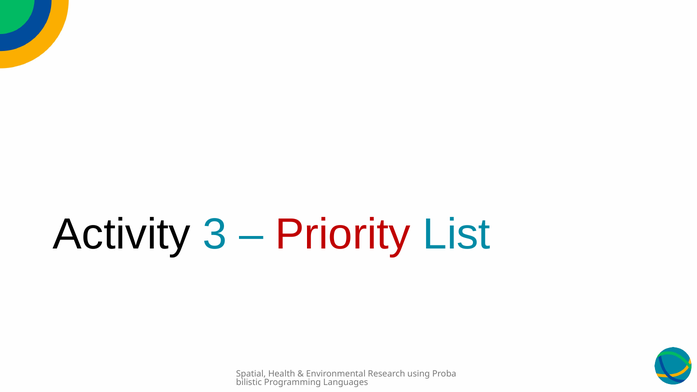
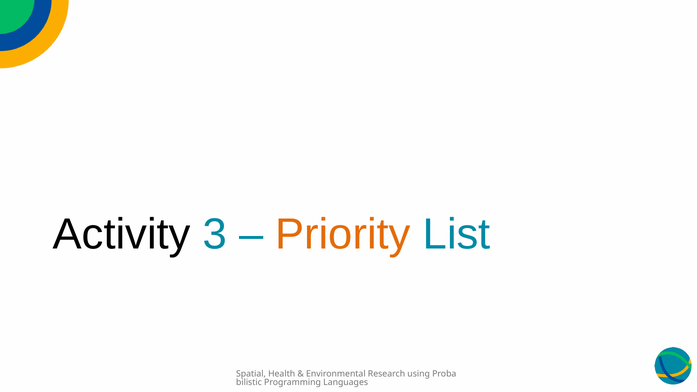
Priority colour: red -> orange (343, 234)
